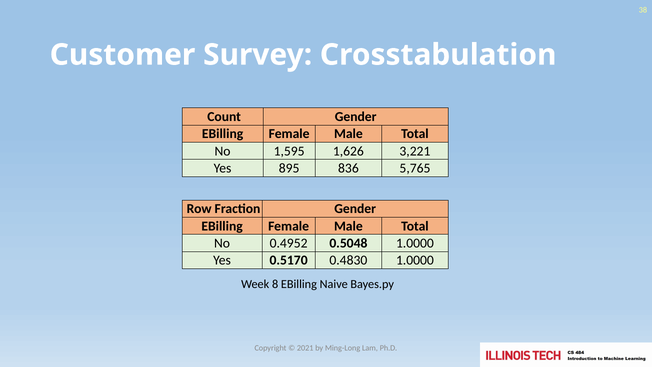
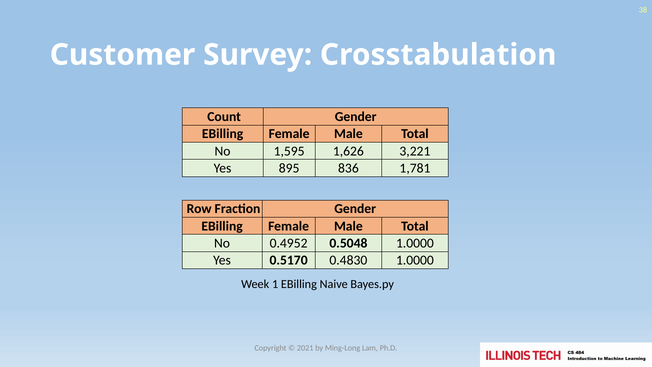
5,765: 5,765 -> 1,781 (415, 168)
8: 8 -> 1 (275, 284)
